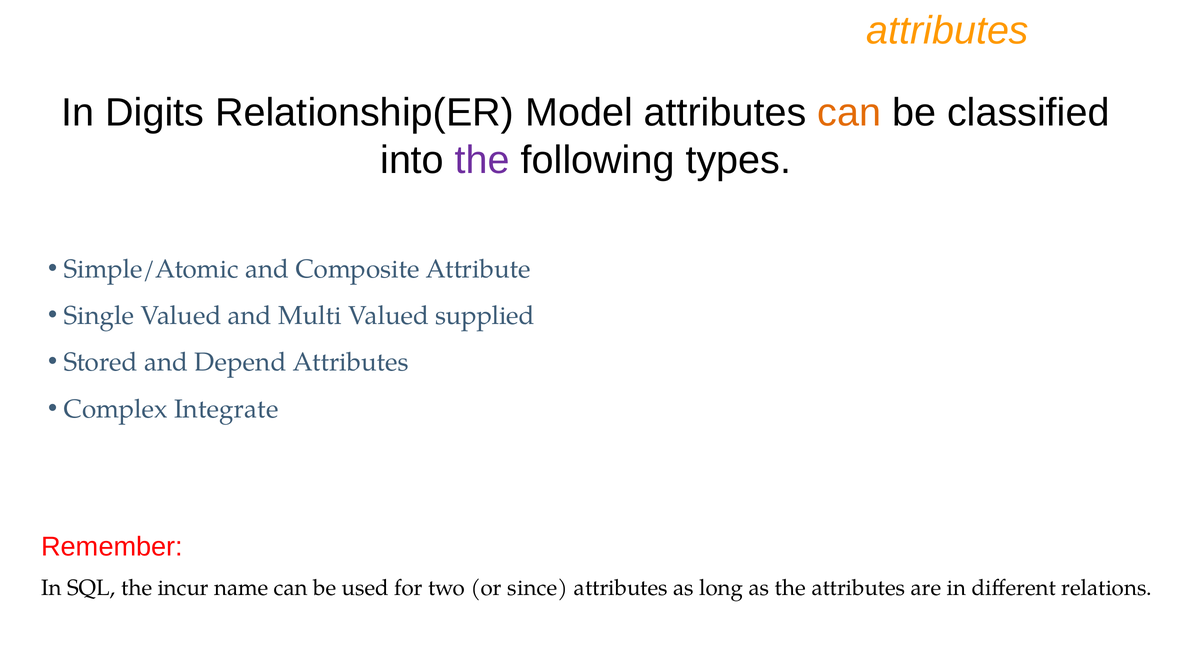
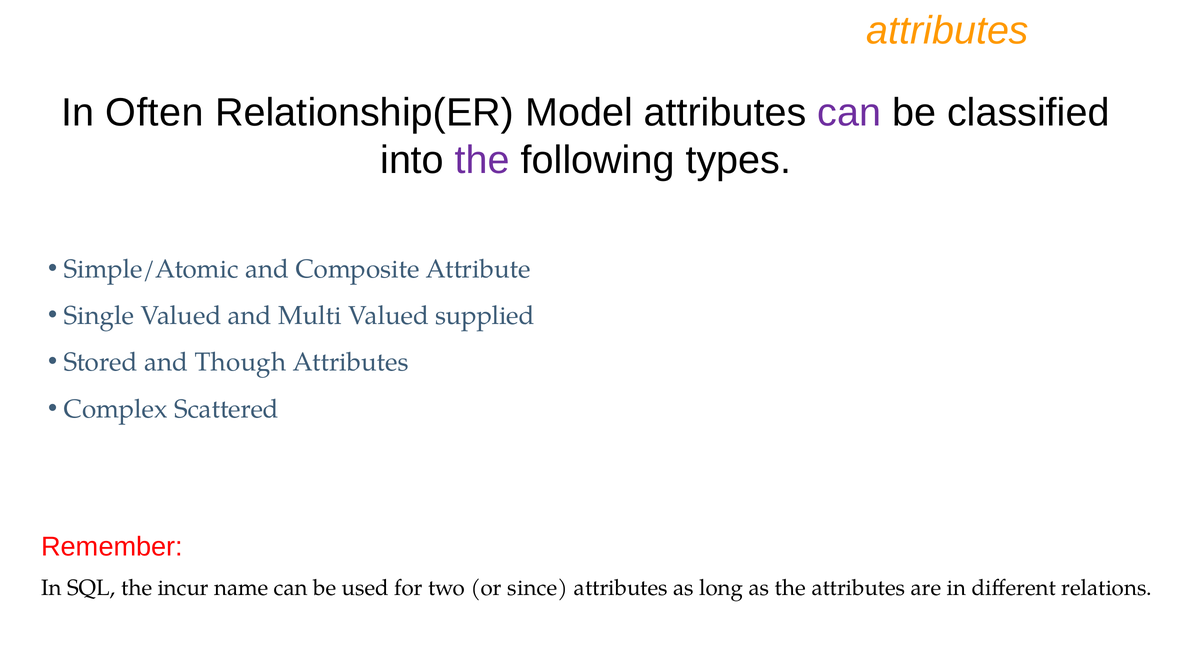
Digits: Digits -> Often (154, 113)
can colour: orange -> purple (849, 113)
Depend: Depend -> Though (240, 362)
Integrate: Integrate -> Scattered (226, 409)
